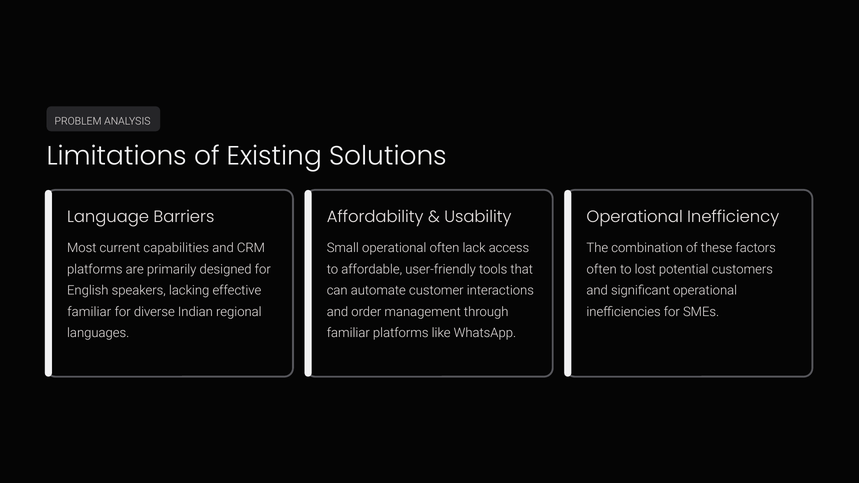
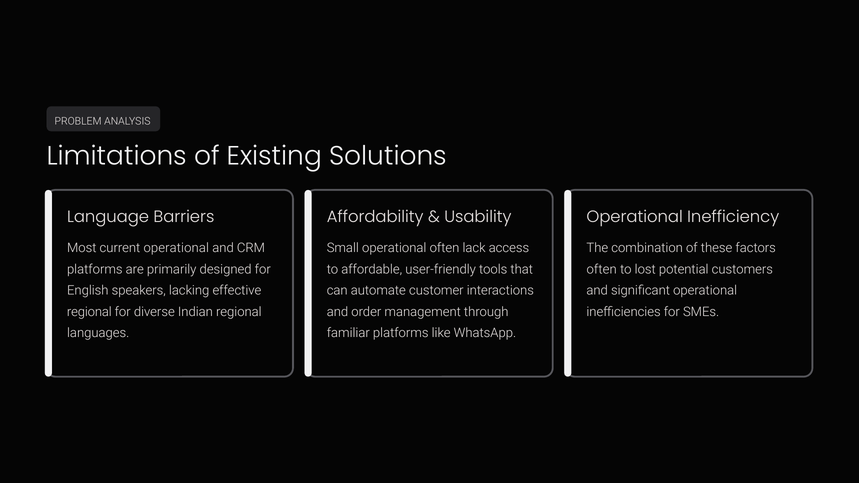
current capabilities: capabilities -> operational (176, 248)
familiar: familiar -> regional (89, 312)
